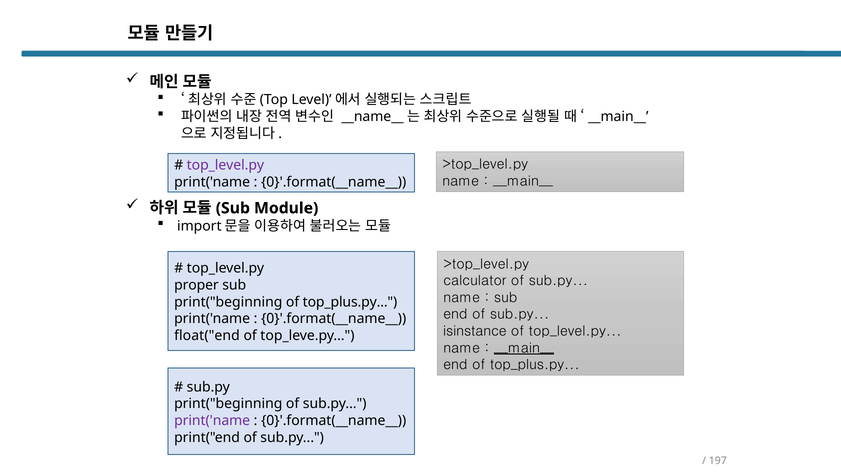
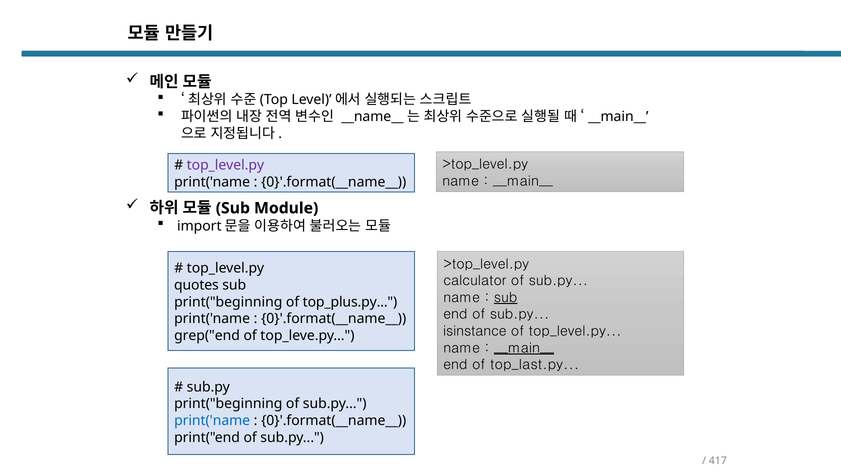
proper: proper -> quotes (196, 285)
sub underline: none -> present (506, 298)
float("end: float("end -> grep("end (207, 336)
end of top_plus.py: top_plus.py -> top_last.py (535, 365)
print('name colour: purple -> blue (212, 421)
197: 197 -> 417 (718, 461)
